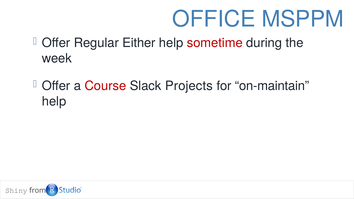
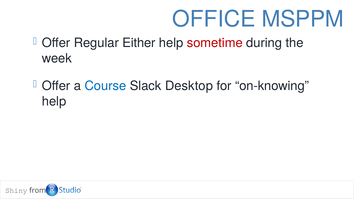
Course colour: red -> blue (105, 86)
Projects: Projects -> Desktop (189, 86)
on-maintain: on-maintain -> on-knowing (272, 86)
